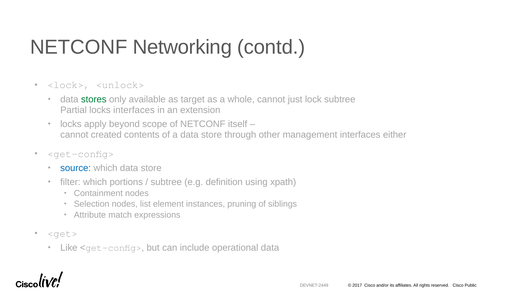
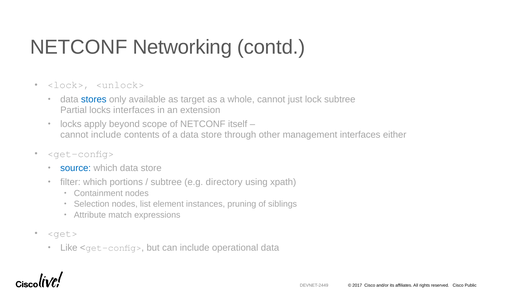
stores colour: green -> blue (94, 99)
cannot created: created -> include (106, 135)
definition: definition -> directory (224, 182)
